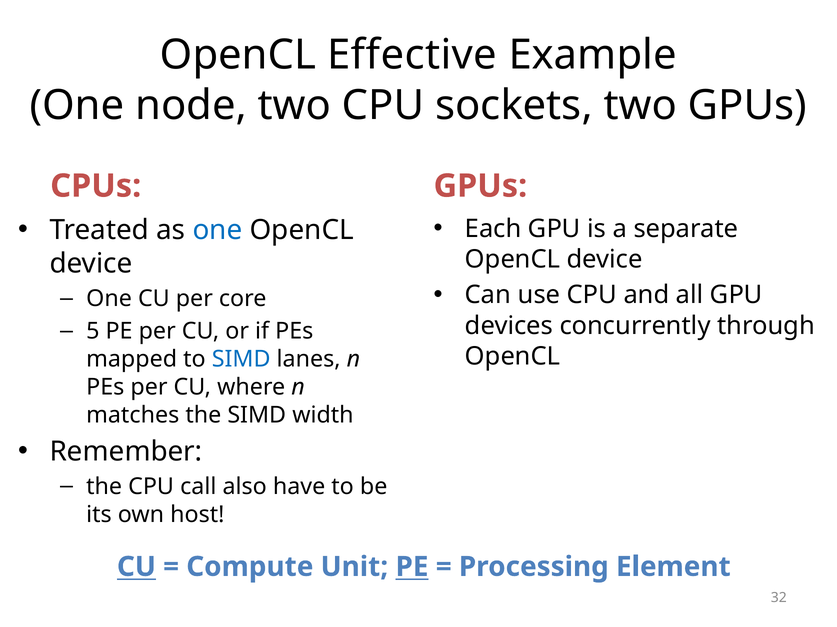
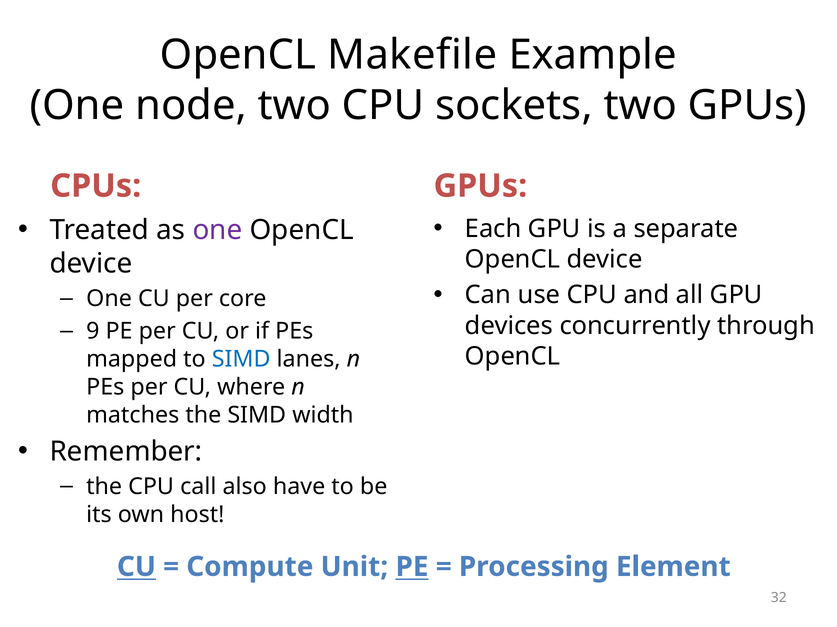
Effective: Effective -> Makefile (412, 55)
one colour: blue -> purple (217, 231)
5: 5 -> 9 (93, 332)
